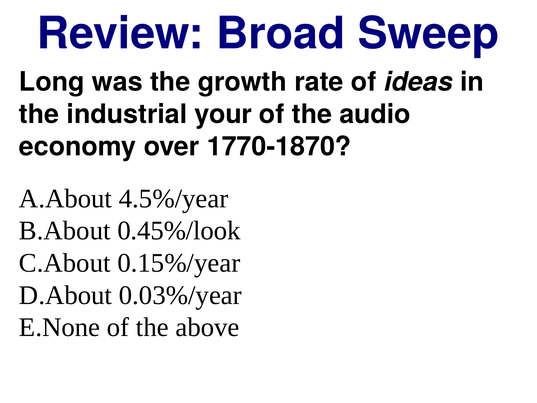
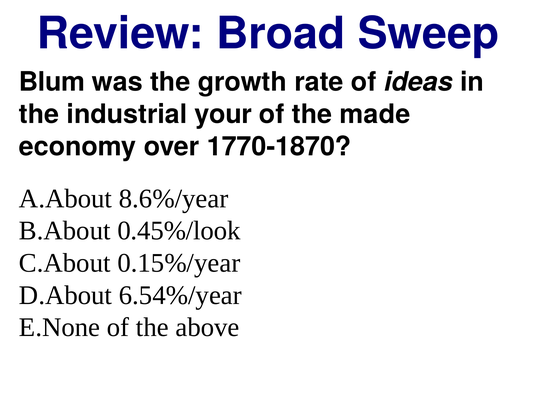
Long: Long -> Blum (52, 82)
audio: audio -> made (375, 114)
4.5%/year: 4.5%/year -> 8.6%/year (174, 198)
0.03%/year: 0.03%/year -> 6.54%/year (180, 295)
